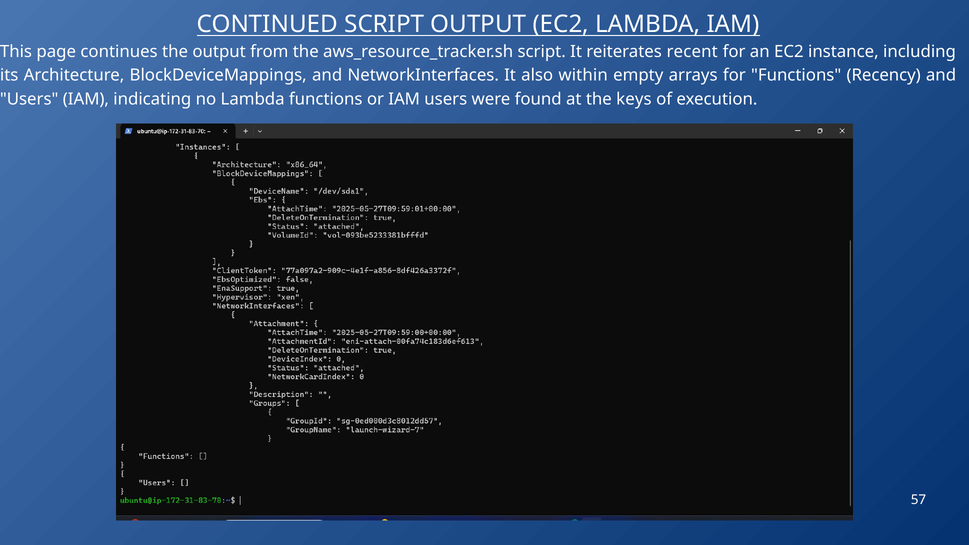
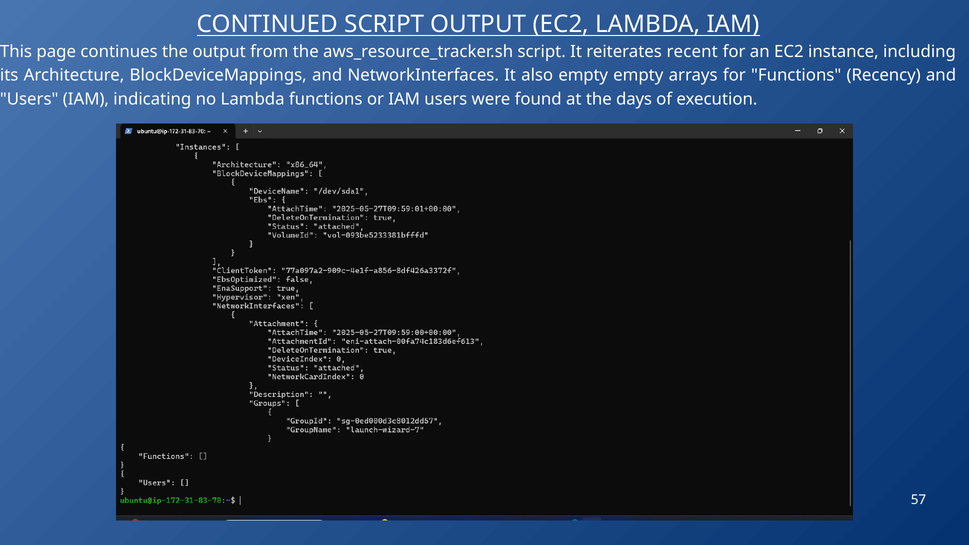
also within: within -> empty (583, 75)
keys: keys -> days (634, 99)
